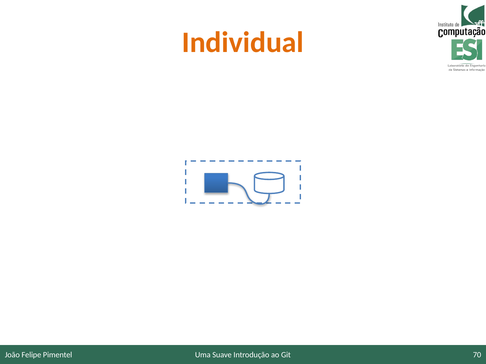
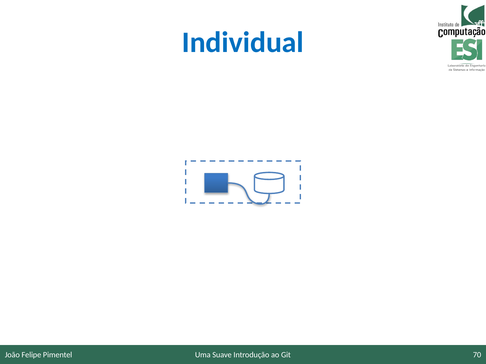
Individual colour: orange -> blue (243, 42)
